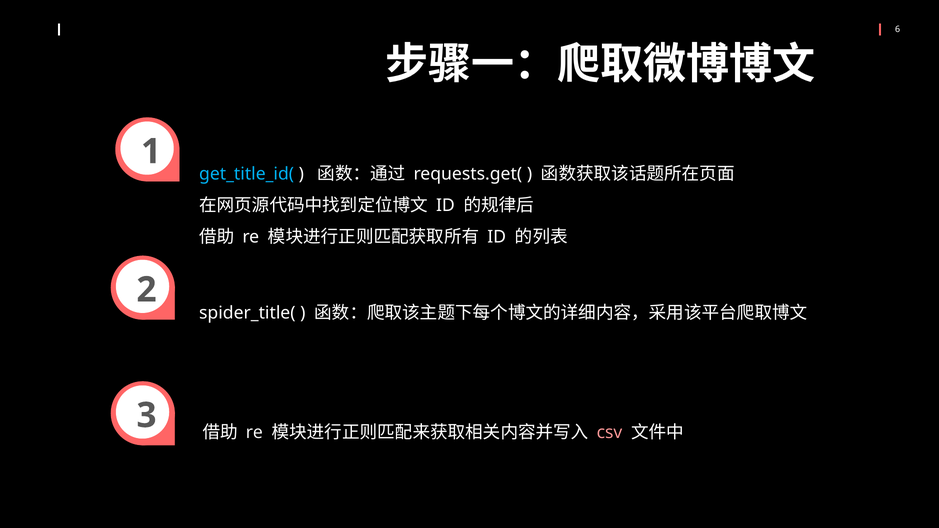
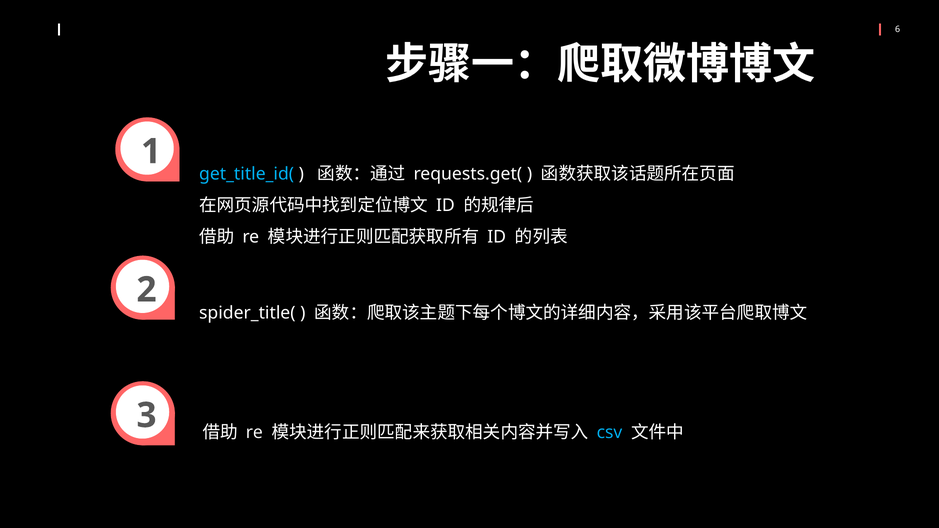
csv colour: pink -> light blue (609, 432)
